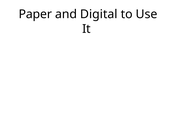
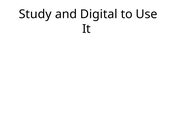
Paper: Paper -> Study (35, 14)
